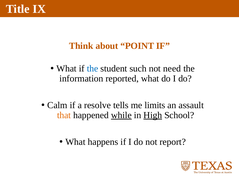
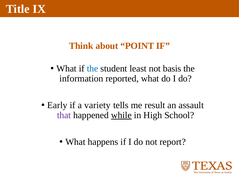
such: such -> least (138, 69)
need: need -> basis (172, 69)
Calm: Calm -> Early (57, 105)
resolve: resolve -> variety (97, 105)
limits: limits -> result (155, 105)
that colour: orange -> purple (64, 115)
High underline: present -> none (153, 115)
